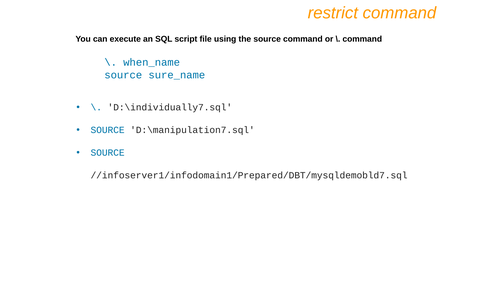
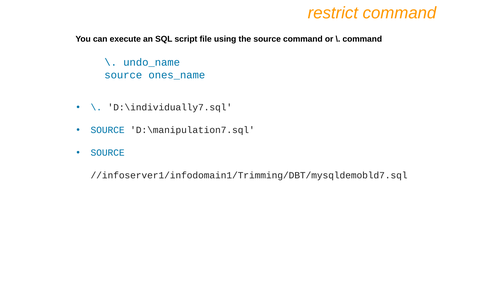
when_name: when_name -> undo_name (152, 62)
sure_name: sure_name -> ones_name (177, 75)
//infoserver1/infodomain1/Prepared/DBT/mysqldemobld7.sql: //infoserver1/infodomain1/Prepared/DBT/mysqldemobld7.sql -> //infoserver1/infodomain1/Trimming/DBT/mysqldemobld7.sql (249, 175)
